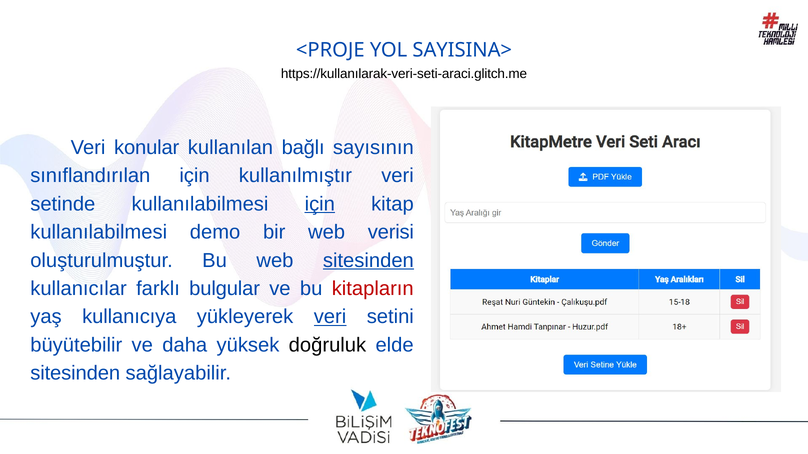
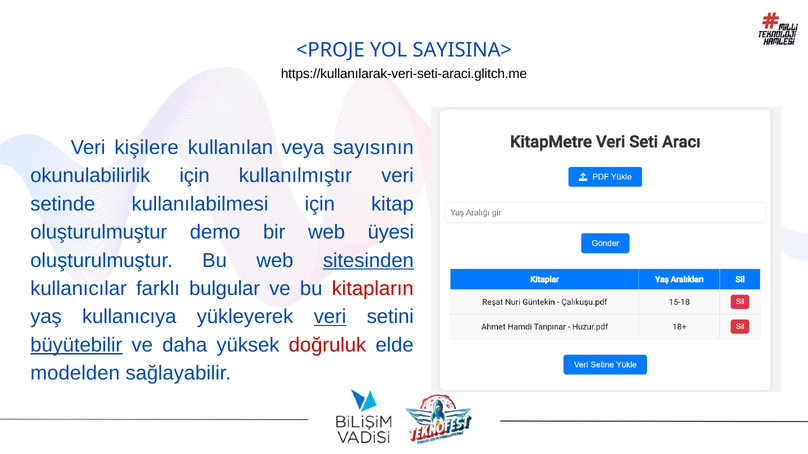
konular: konular -> kişilere (147, 148)
bağlı: bağlı -> veya (303, 148)
sınıflandırılan: sınıflandırılan -> okunulabilirlik (90, 176)
için underline: present -> none (320, 204)
kullanılabilmesi: kullanılabilmesi -> oluşturulmuştur (99, 232)
verisi: verisi -> üyesi (391, 232)
büyütebilir underline: none -> present (76, 345)
doğruluk colour: black -> red (327, 345)
sitesinden: sitesinden -> modelden (75, 374)
